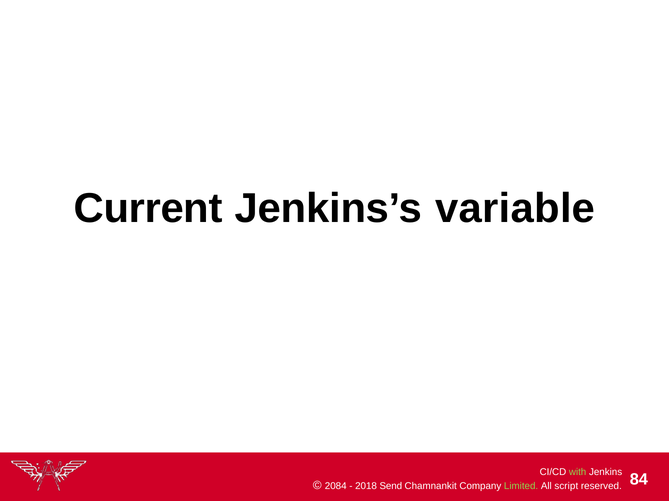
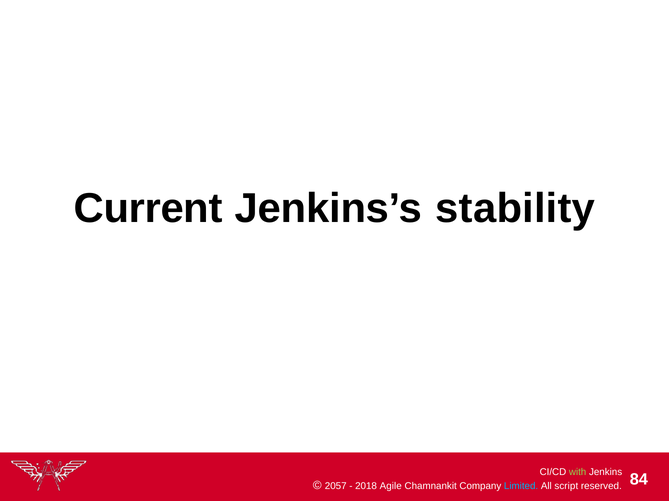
variable: variable -> stability (515, 209)
2084: 2084 -> 2057 (336, 487)
Send: Send -> Agile (391, 487)
Limited colour: light green -> light blue (521, 487)
